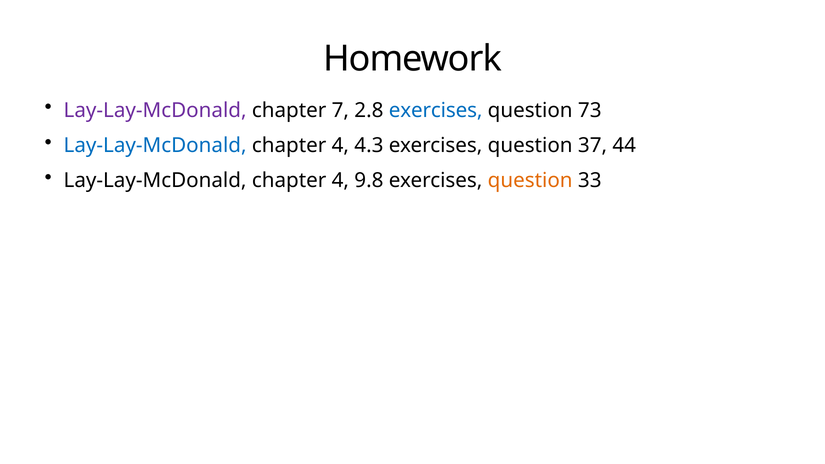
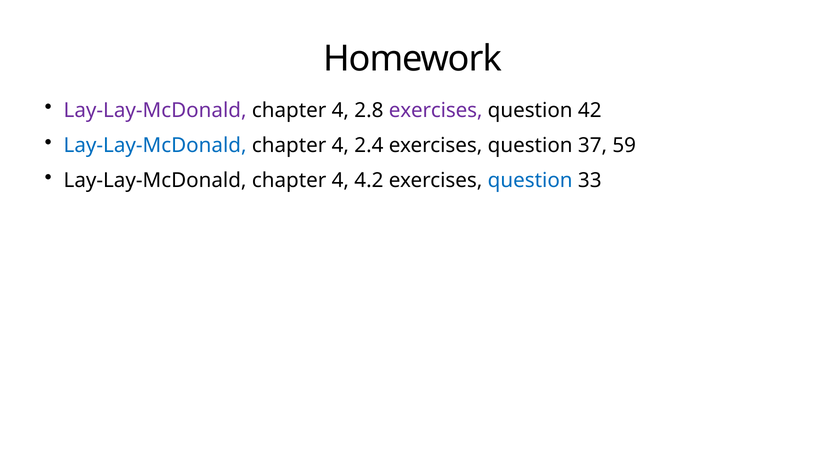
7: 7 -> 4 (340, 111)
exercises colour: blue -> purple (436, 111)
73: 73 -> 42 (590, 111)
4.3: 4.3 -> 2.4 (369, 146)
44: 44 -> 59 (624, 146)
9.8: 9.8 -> 4.2 (369, 181)
question colour: orange -> blue (530, 181)
